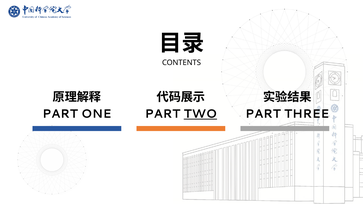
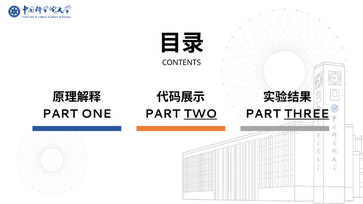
THREE underline: none -> present (307, 114)
